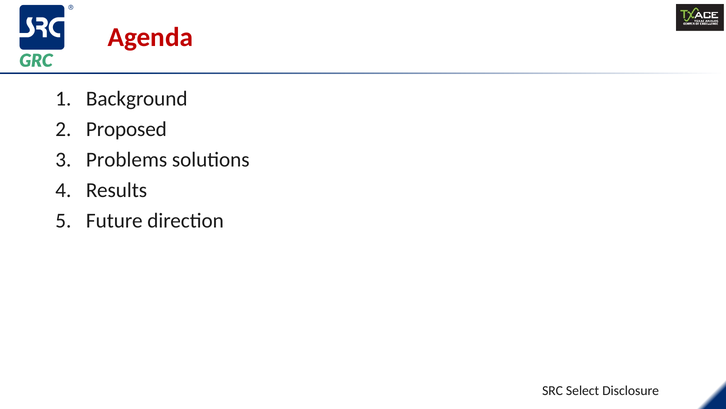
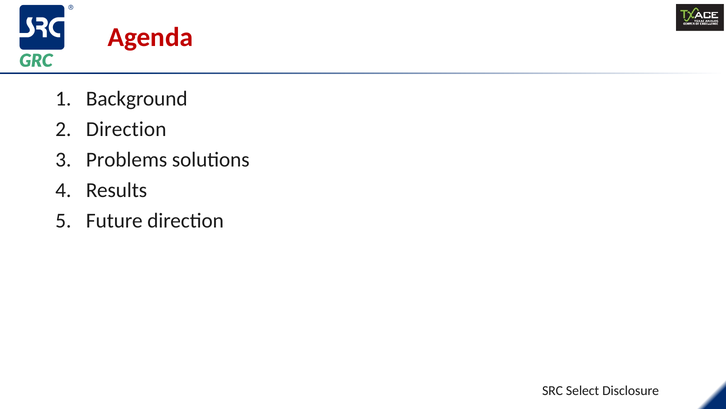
Proposed: Proposed -> Direction (126, 129)
